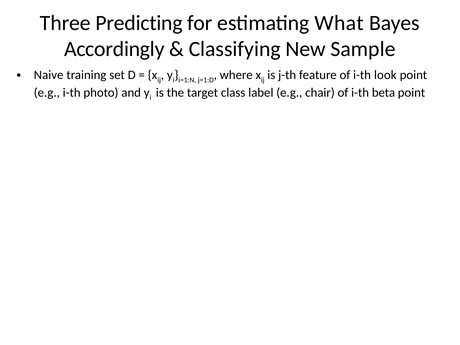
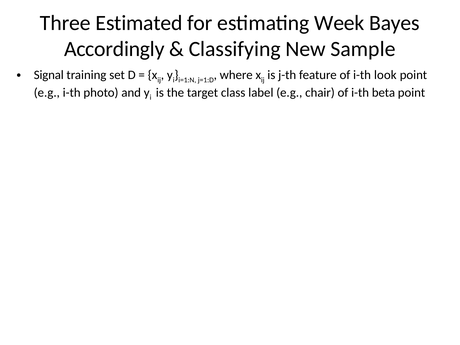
Predicting: Predicting -> Estimated (139, 23)
What: What -> Week (339, 23)
Naive: Naive -> Signal (49, 75)
